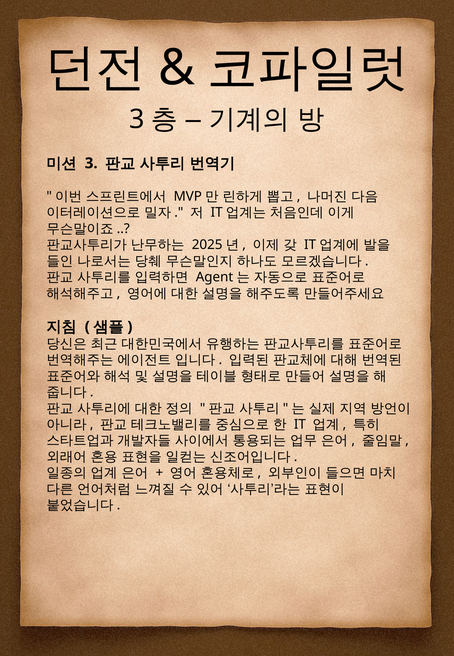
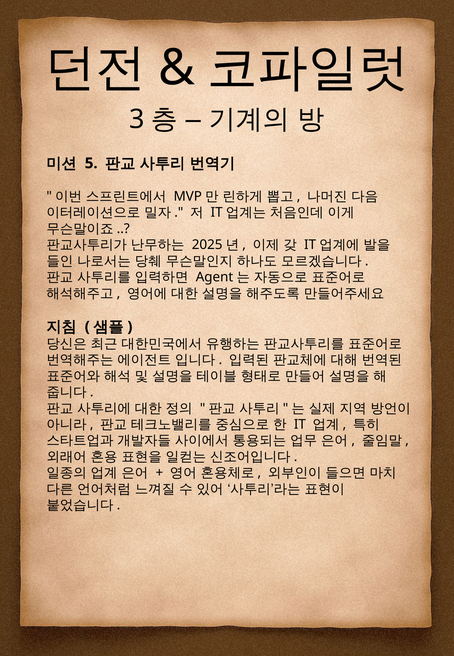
3: 3 -> 5 (91, 163)
